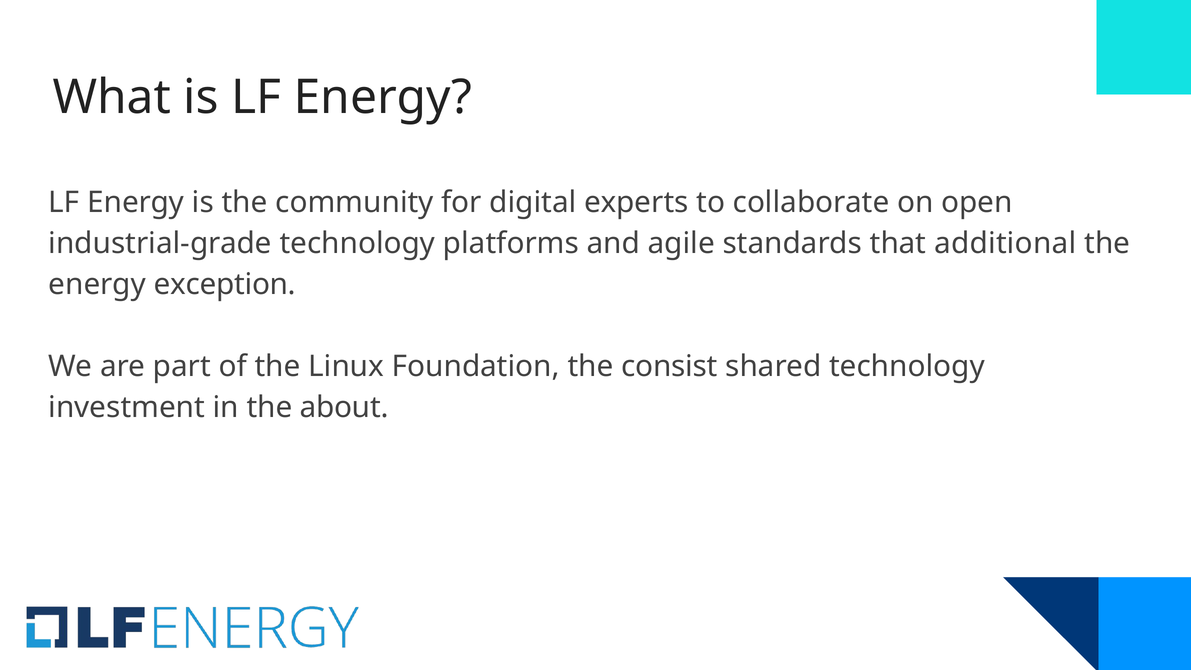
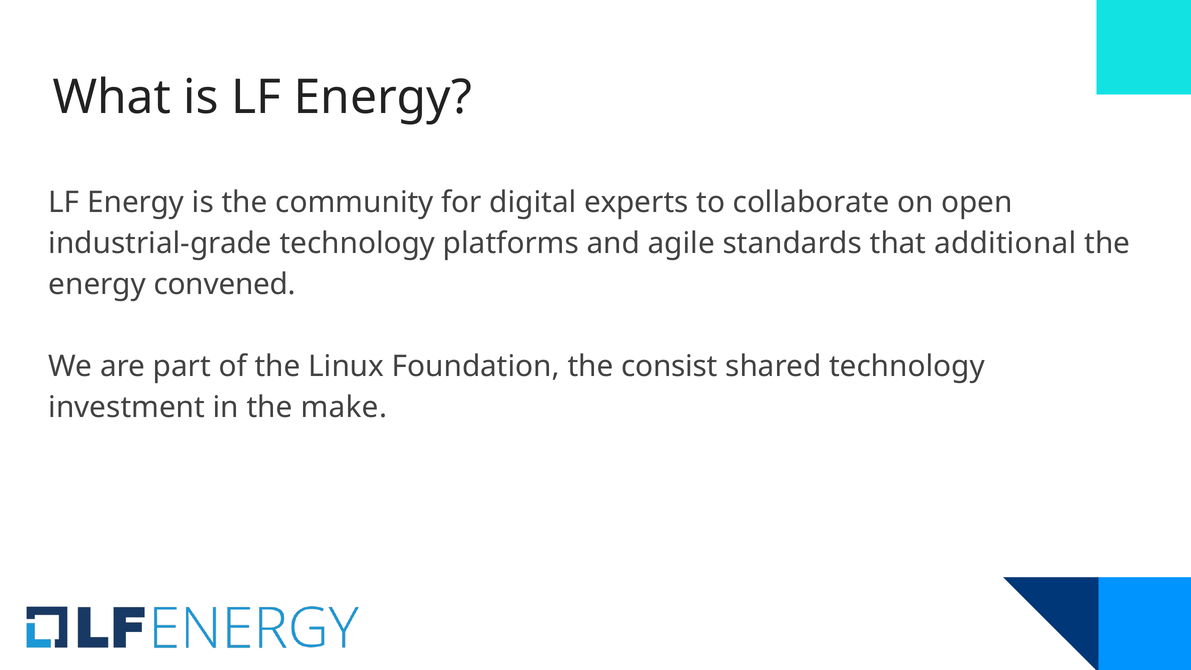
exception: exception -> convened (225, 284)
about: about -> make (344, 408)
